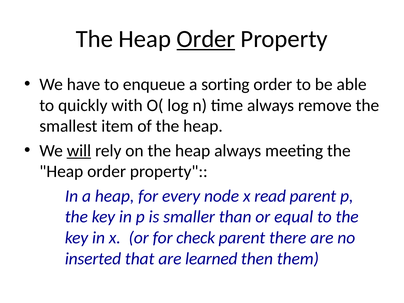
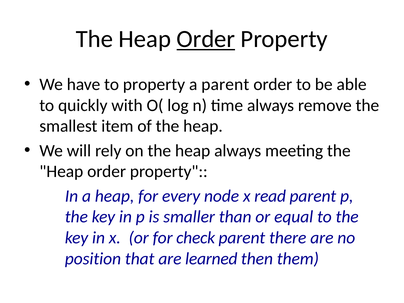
to enqueue: enqueue -> property (154, 84)
a sorting: sorting -> parent (225, 84)
will underline: present -> none (79, 151)
inserted: inserted -> position (93, 259)
